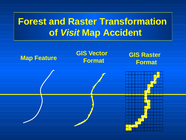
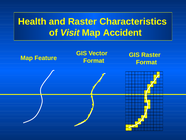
Forest: Forest -> Health (32, 21)
Transformation: Transformation -> Characteristics (133, 21)
